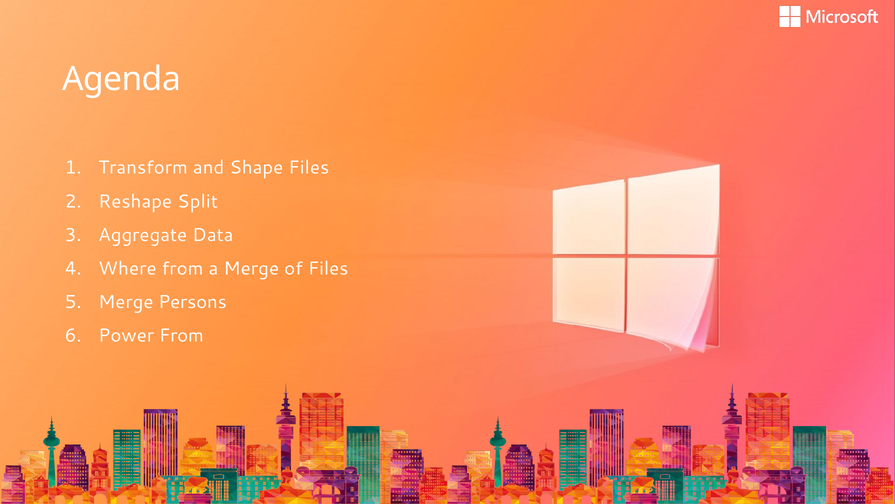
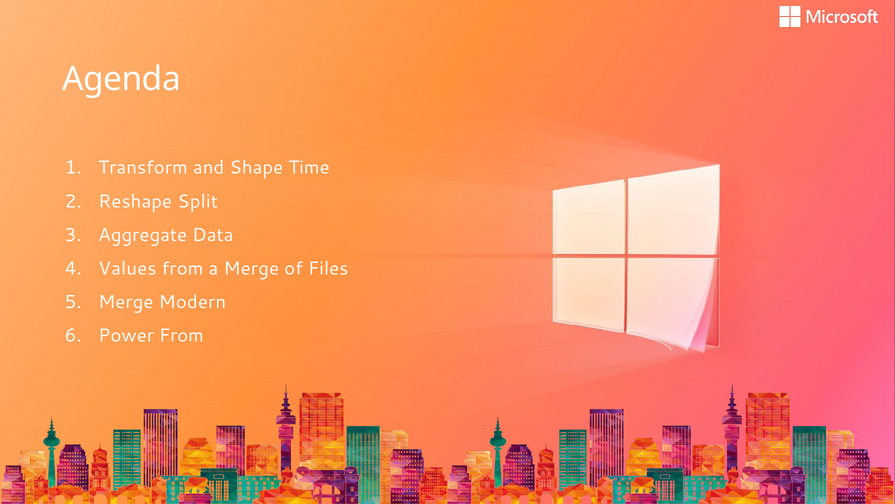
Shape Files: Files -> Time (309, 168)
Where: Where -> Values (127, 268)
Persons: Persons -> Modern (192, 302)
